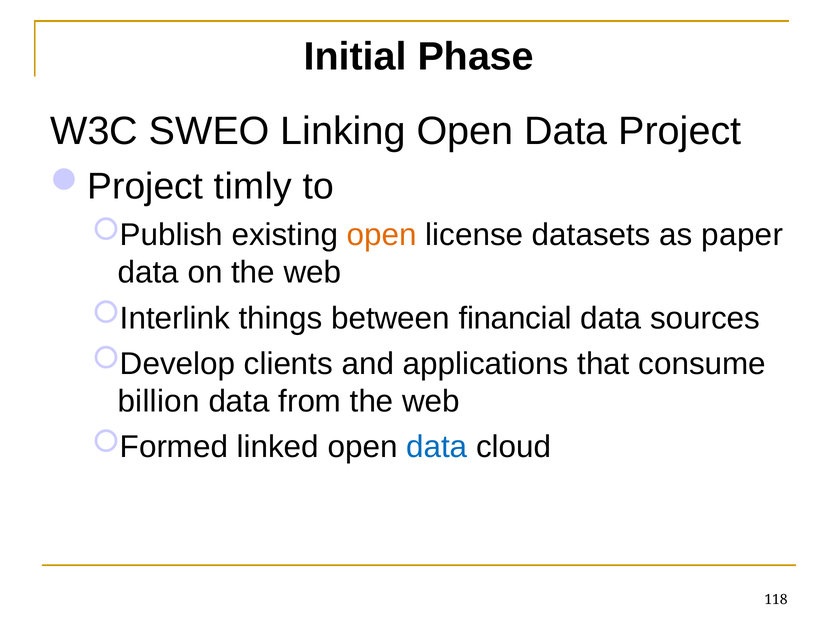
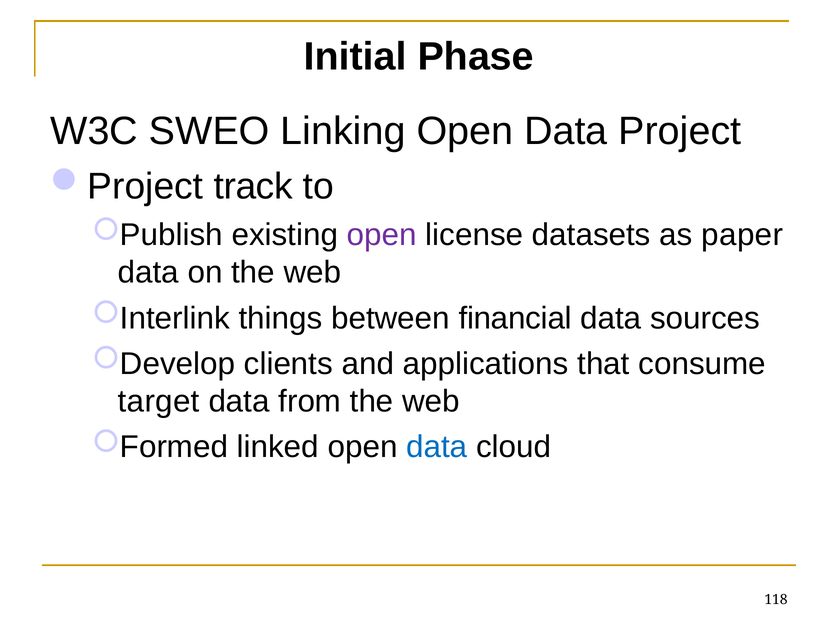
timly: timly -> track (253, 186)
open colour: orange -> purple (382, 235)
billion: billion -> target (159, 402)
